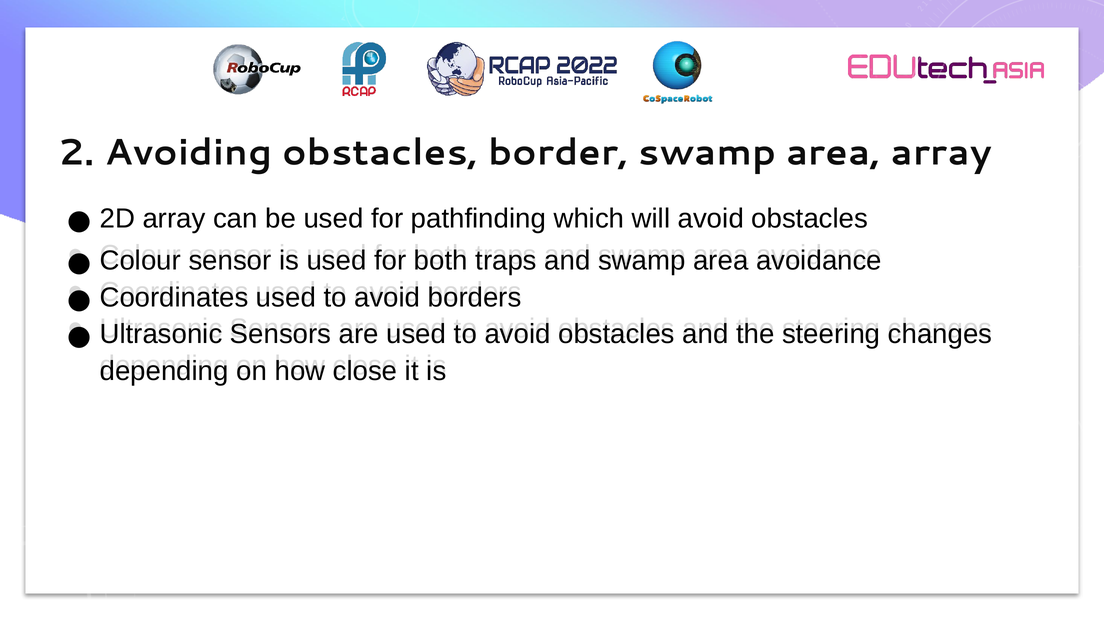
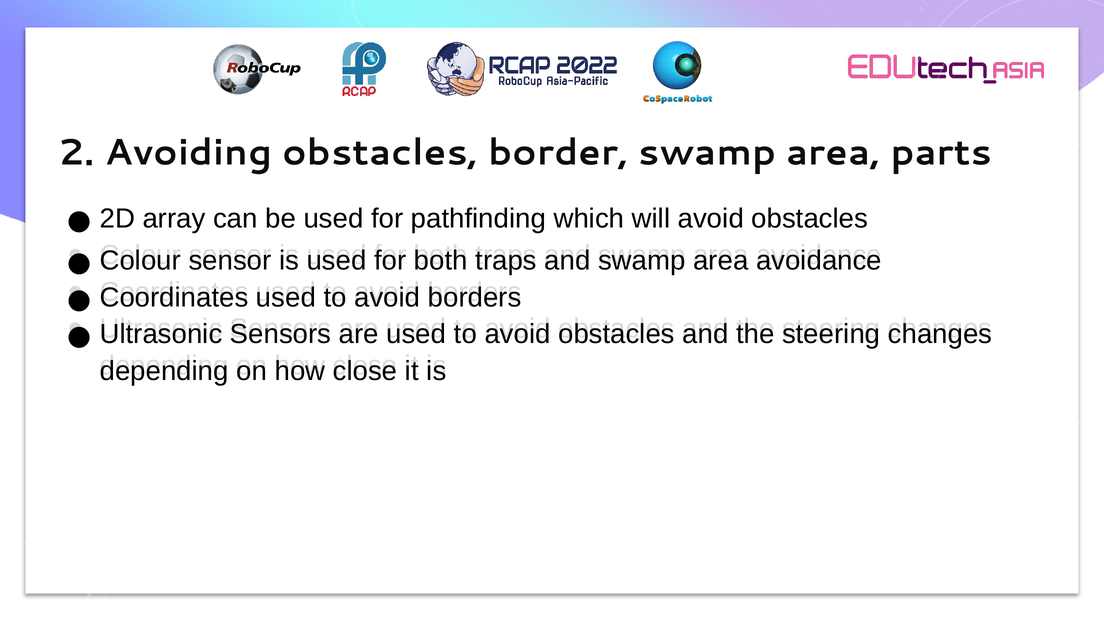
area array: array -> parts (941, 153)
